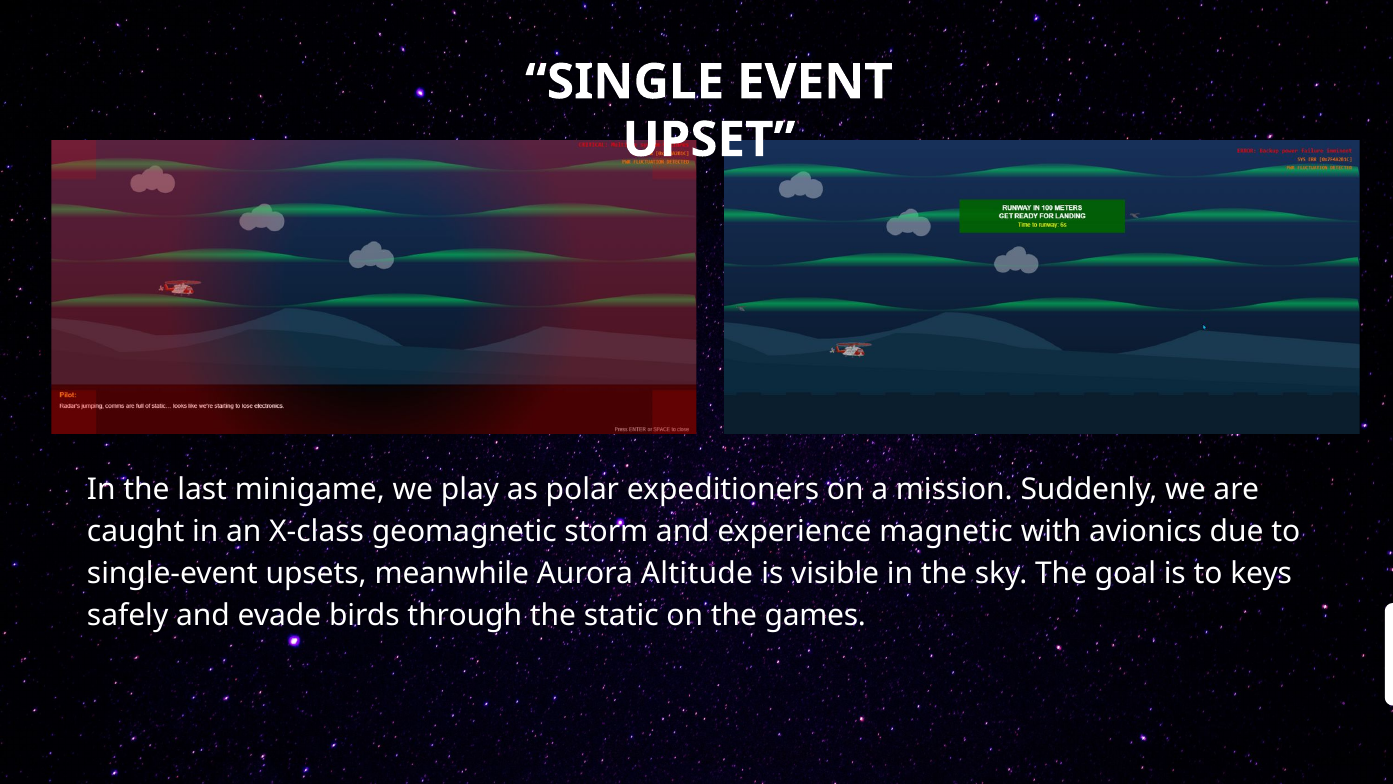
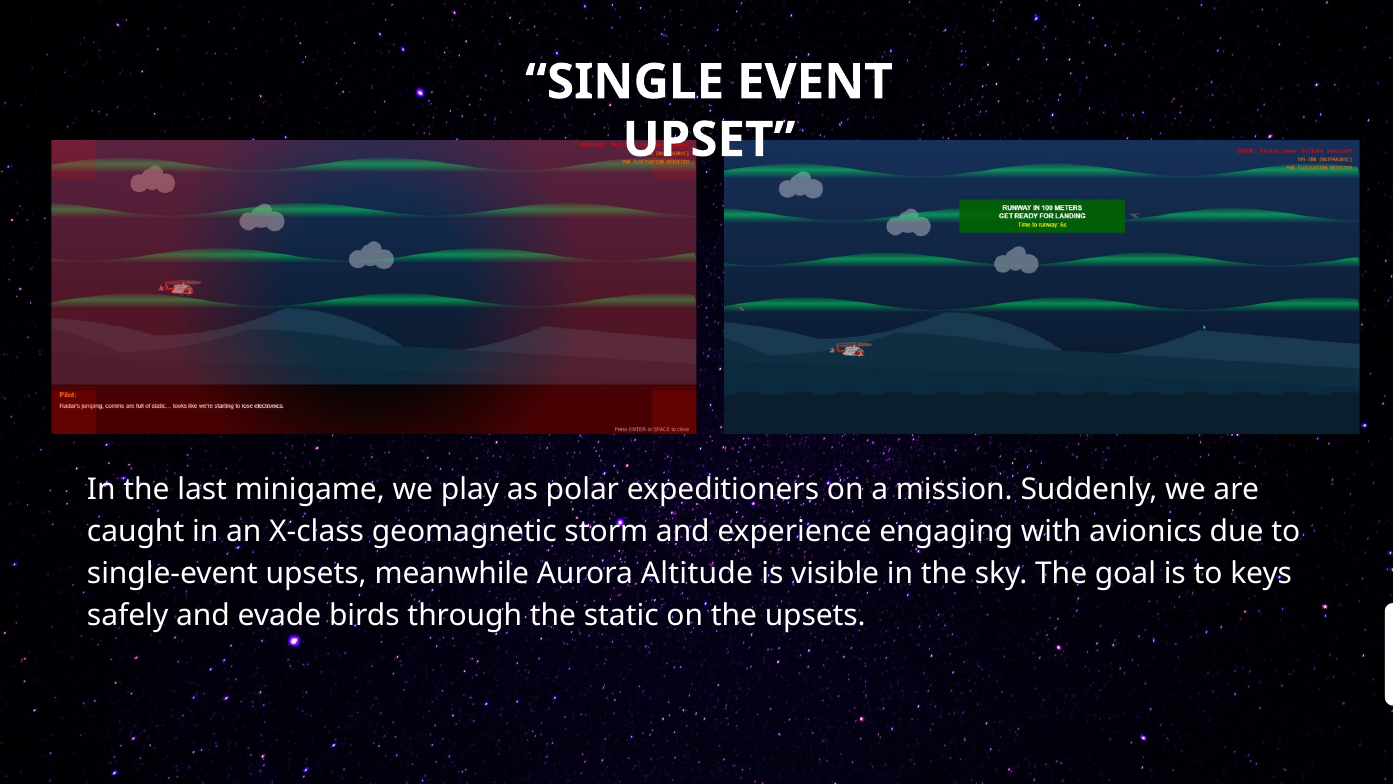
magnetic: magnetic -> engaging (946, 531)
the games: games -> upsets (815, 615)
